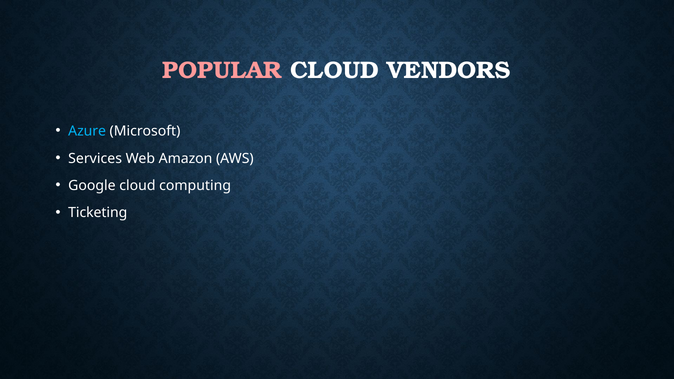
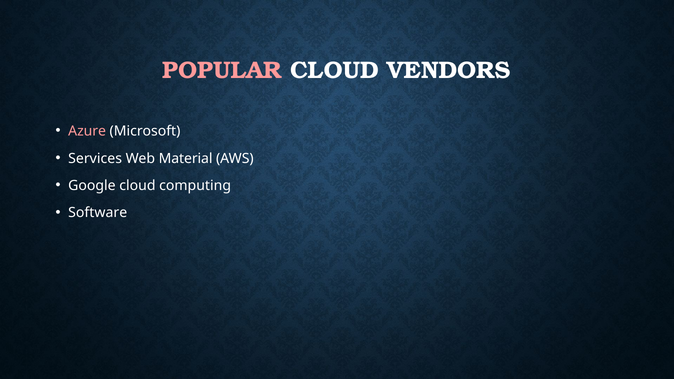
Azure colour: light blue -> pink (87, 131)
Amazon: Amazon -> Material (186, 158)
Ticketing: Ticketing -> Software (98, 213)
